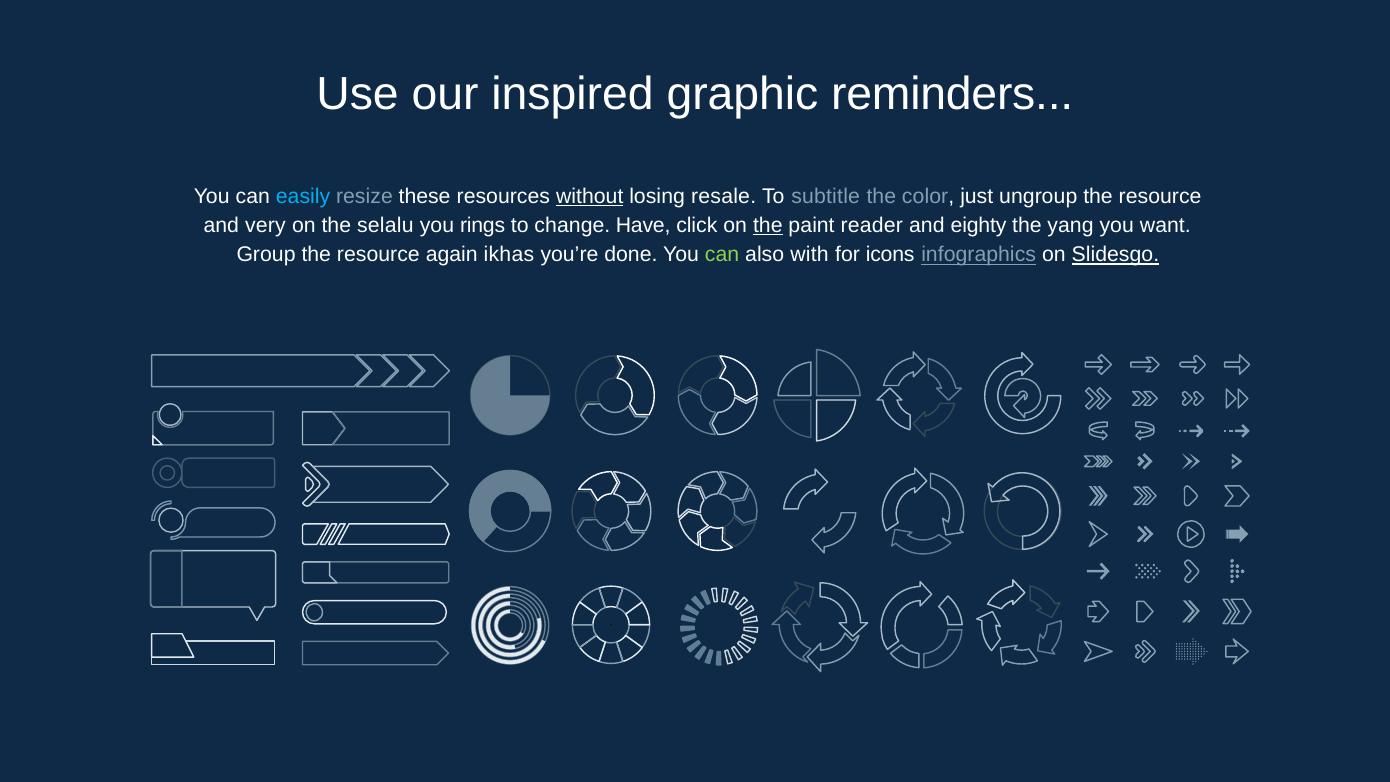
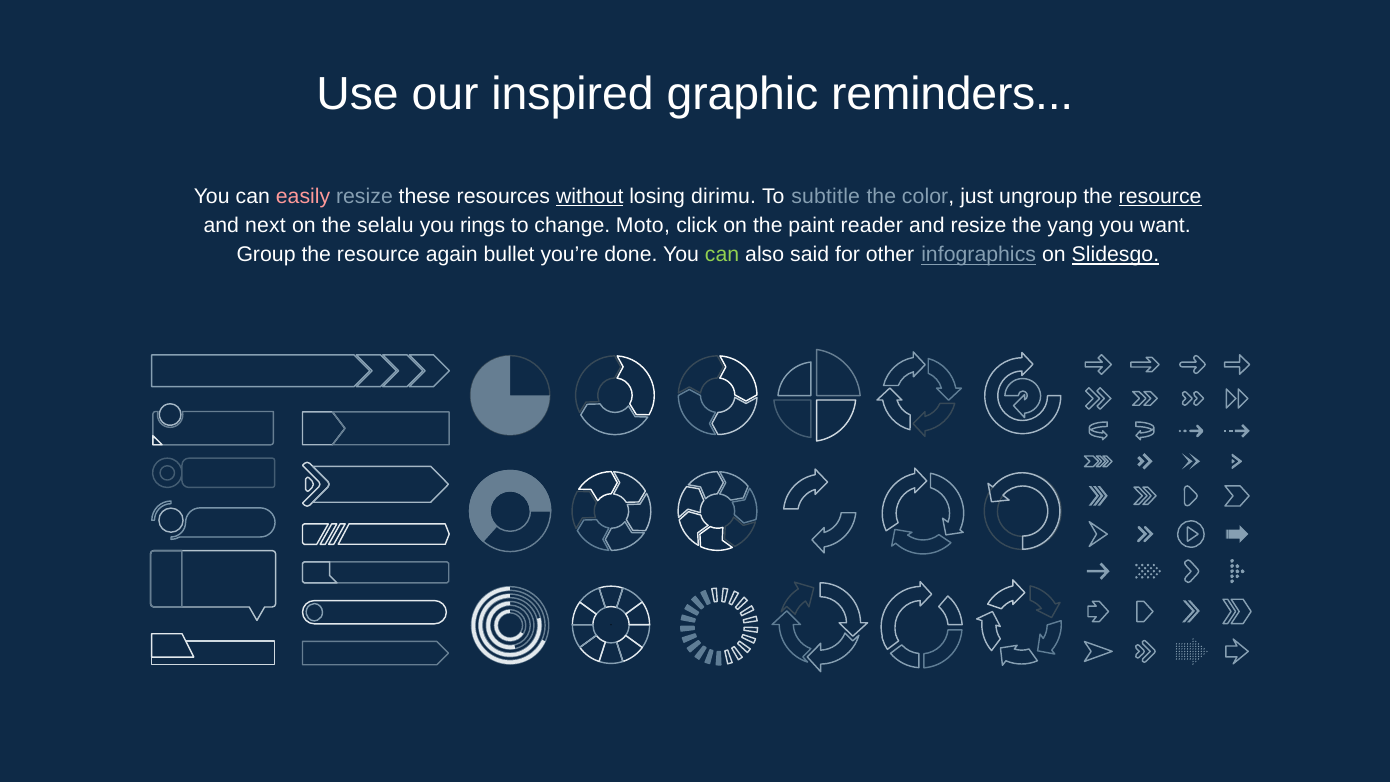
easily colour: light blue -> pink (303, 196)
resale: resale -> dirimu (724, 196)
resource underline: none -> present (1160, 196)
very: very -> next (265, 226)
Have: Have -> Moto (643, 226)
the underline: present -> none (768, 226)
and eighty: eighty -> resize (979, 226)
ikhas: ikhas -> bullet (509, 255)
with: with -> said (810, 255)
icons: icons -> other (890, 255)
